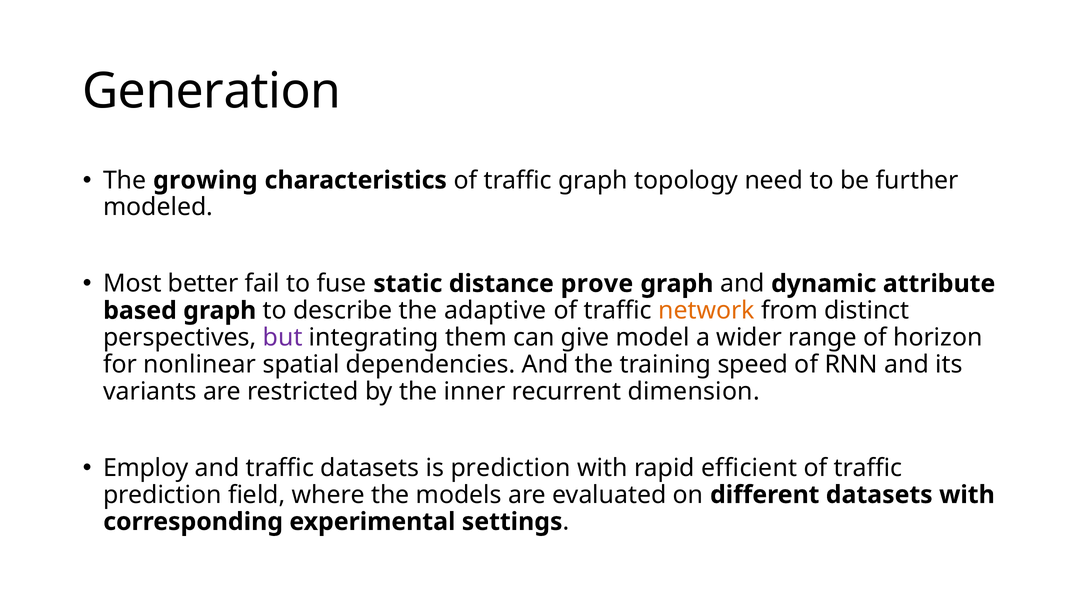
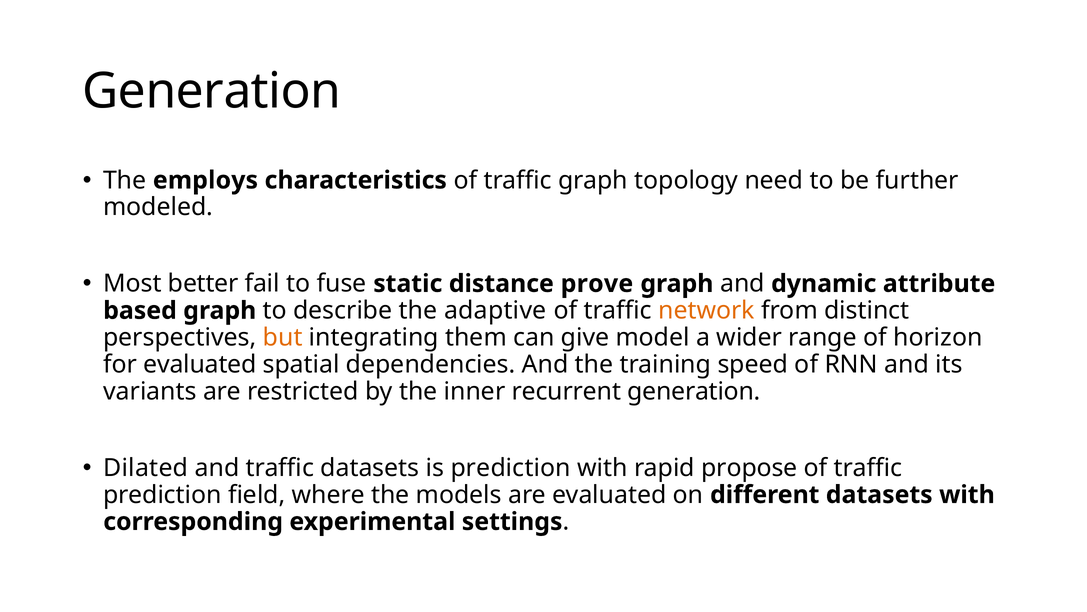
growing: growing -> employs (205, 180)
but colour: purple -> orange (283, 337)
for nonlinear: nonlinear -> evaluated (200, 364)
recurrent dimension: dimension -> generation (694, 391)
Employ: Employ -> Dilated (146, 467)
efficient: efficient -> propose (749, 467)
